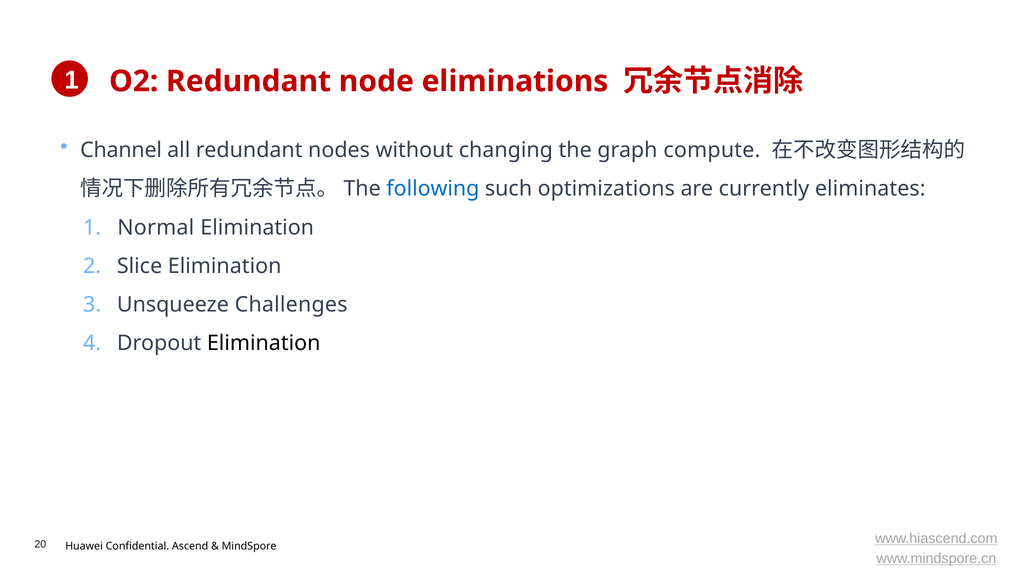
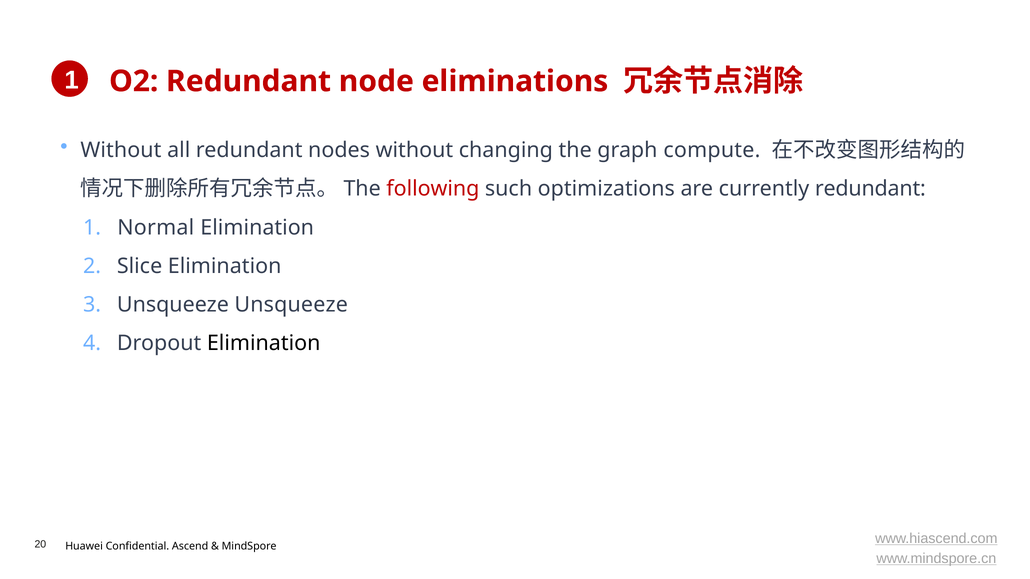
Channel: Channel -> Without (121, 150)
following colour: blue -> red (433, 189)
currently eliminates: eliminates -> redundant (870, 189)
Unsqueeze Challenges: Challenges -> Unsqueeze (291, 305)
